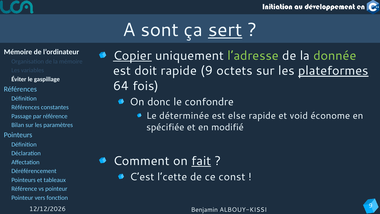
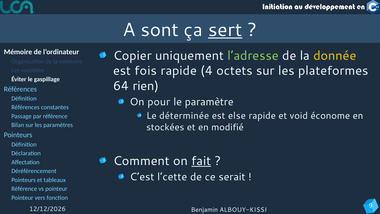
Copier underline: present -> none (132, 56)
donnée colour: light green -> yellow (335, 56)
doit: doit -> fois (146, 71)
rapide 9: 9 -> 4 (207, 71)
plateformes underline: present -> none (333, 71)
fois: fois -> rien (146, 86)
donc: donc -> pour (159, 102)
confondre: confondre -> paramètre (209, 102)
spécifiée: spécifiée -> stockées (165, 127)
const: const -> serait (232, 177)
